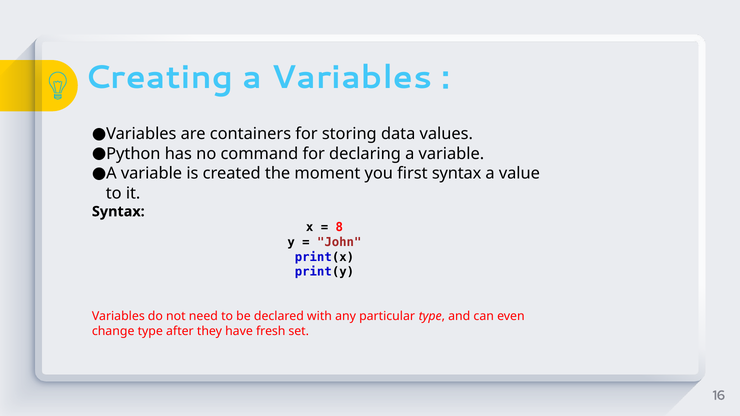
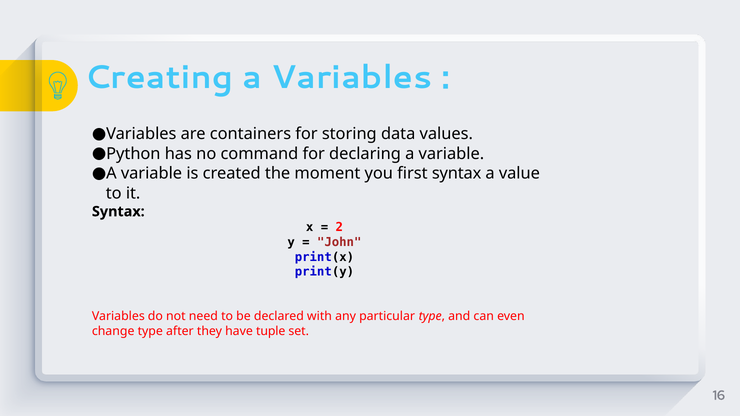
8: 8 -> 2 (339, 228)
fresh: fresh -> tuple (271, 331)
